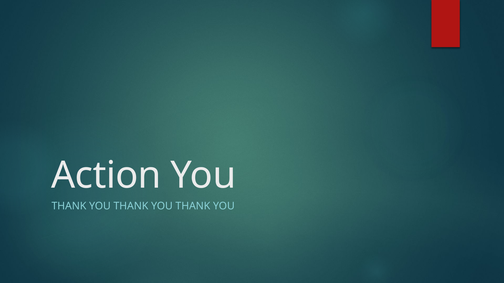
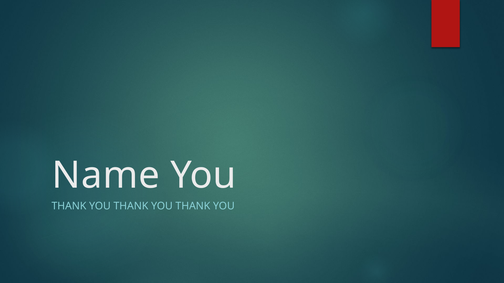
Action: Action -> Name (106, 176)
